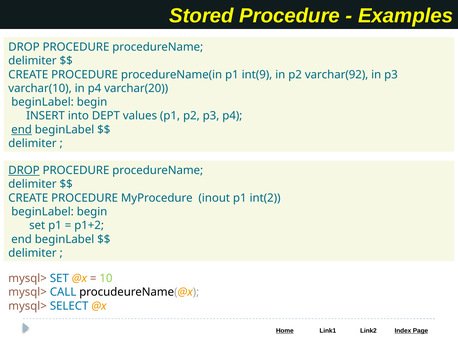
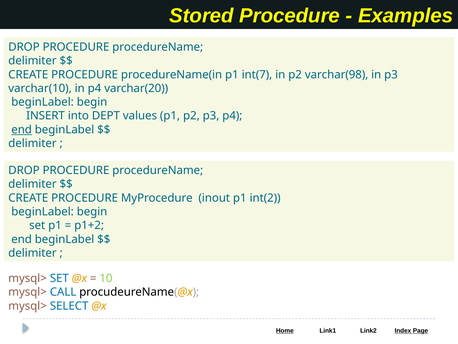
int(9: int(9 -> int(7 (257, 74)
varchar(92: varchar(92 -> varchar(98 (337, 74)
DROP underline: present -> none (24, 170)
